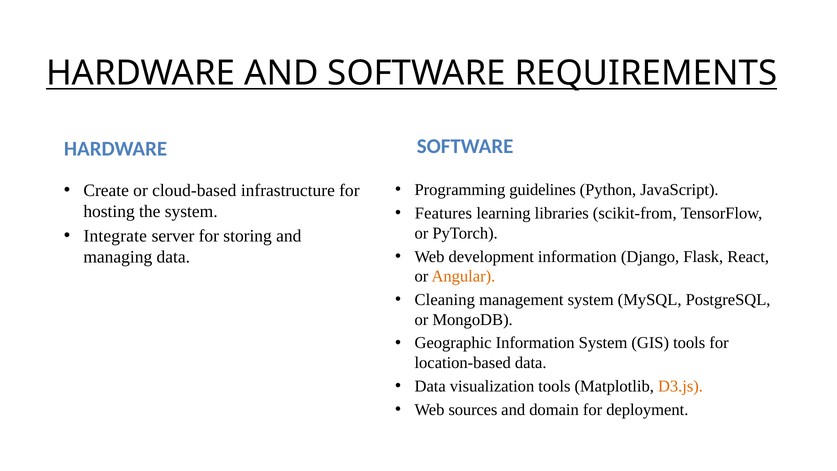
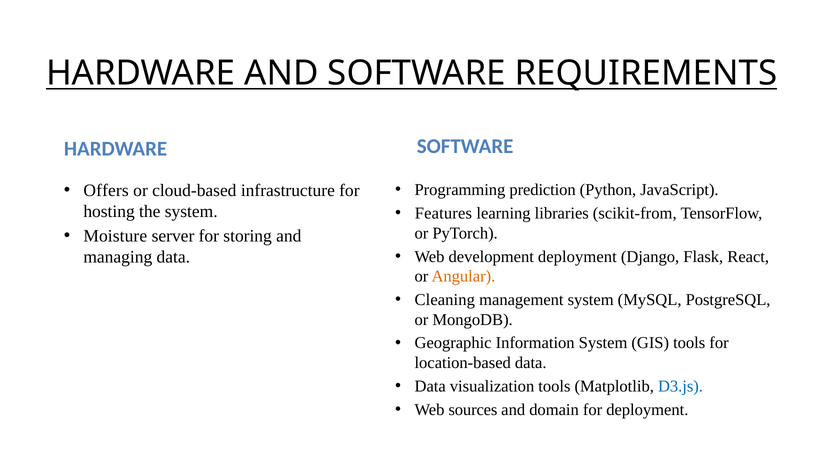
Create: Create -> Offers (106, 190)
guidelines: guidelines -> prediction (543, 190)
Integrate: Integrate -> Moisture (115, 236)
development information: information -> deployment (577, 256)
D3.js colour: orange -> blue (680, 386)
